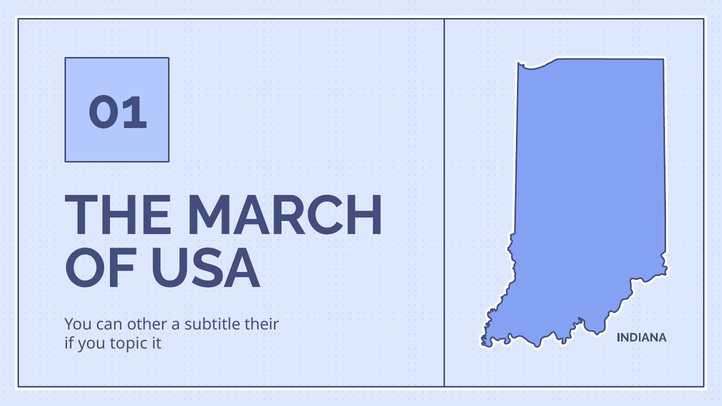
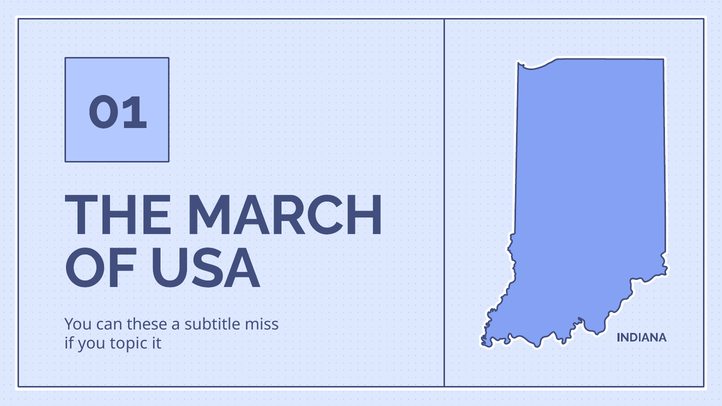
other: other -> these (147, 324)
their: their -> miss (262, 324)
